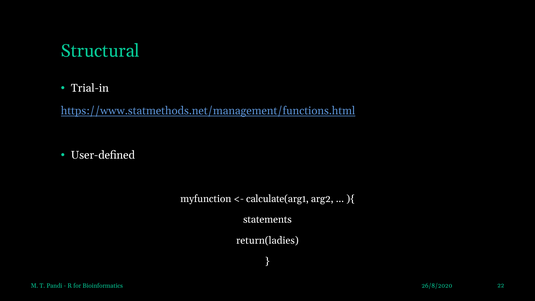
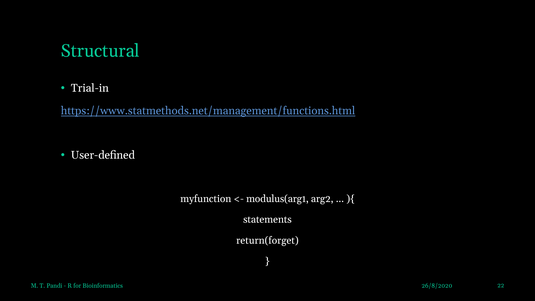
calculate(arg1: calculate(arg1 -> modulus(arg1 (277, 199)
return(ladies: return(ladies -> return(forget (267, 240)
